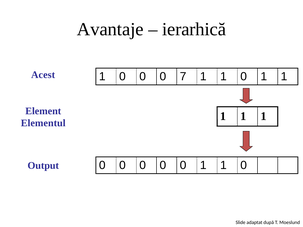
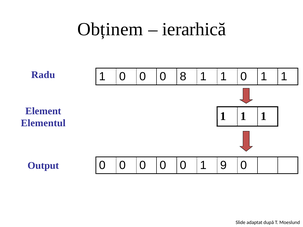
Avantaje: Avantaje -> Obținem (110, 29)
Acest: Acest -> Radu (43, 75)
7: 7 -> 8 (183, 76)
0 0 1 1: 1 -> 9 (223, 165)
